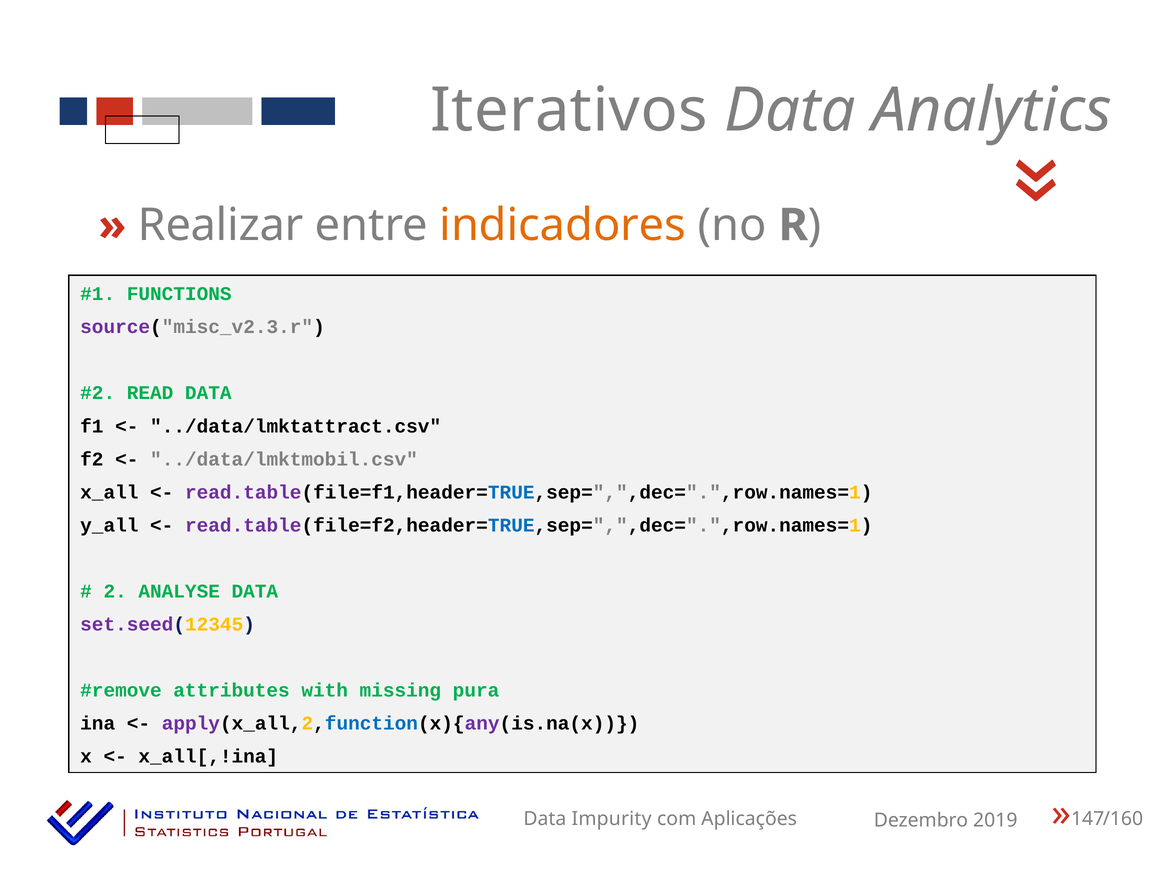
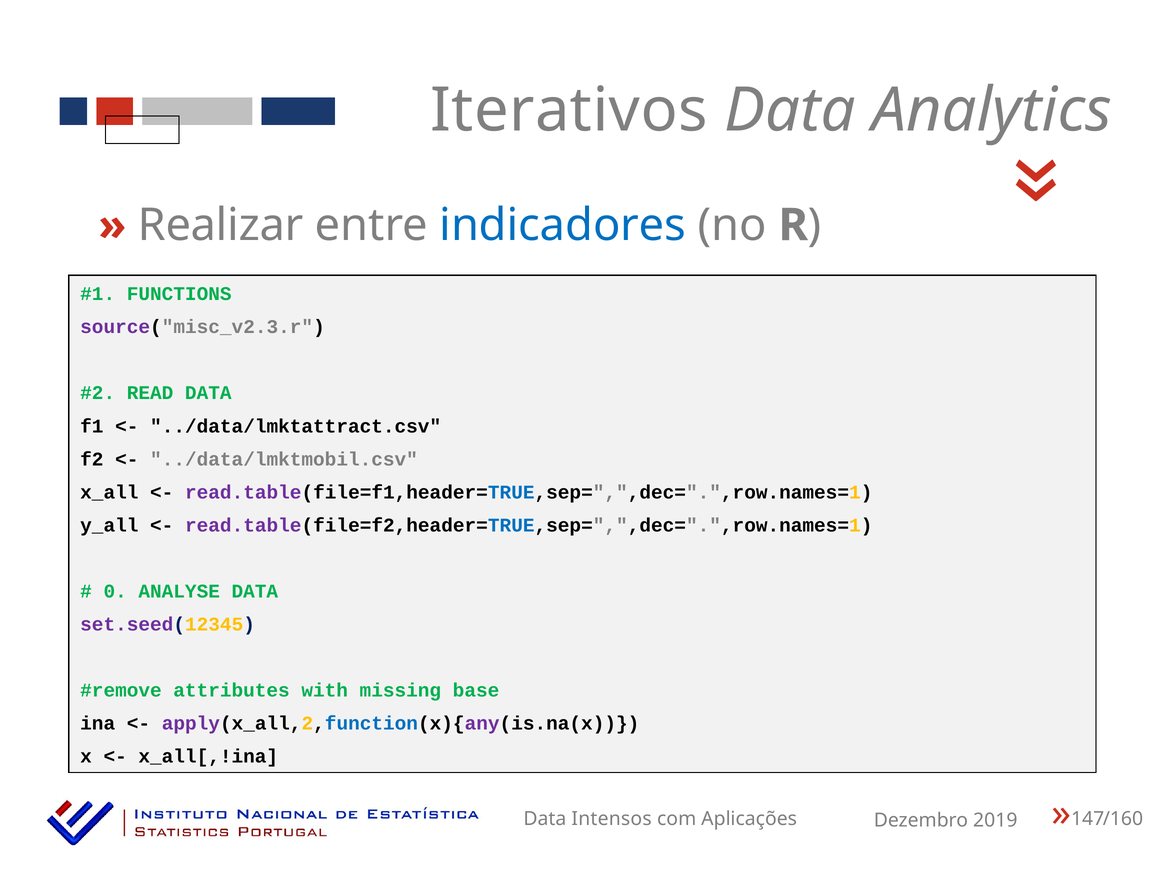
indicadores colour: orange -> blue (563, 225)
2: 2 -> 0 (115, 591)
pura: pura -> base (476, 690)
Impurity: Impurity -> Intensos (612, 819)
